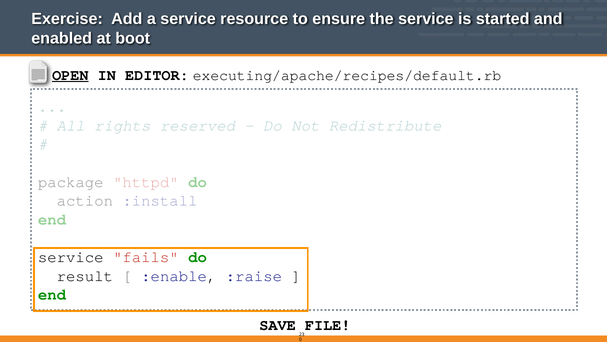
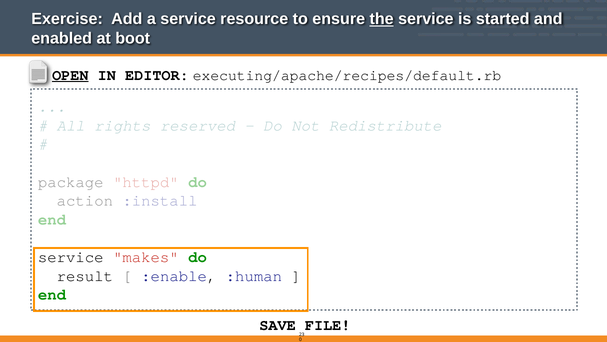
the underline: none -> present (382, 19)
fails: fails -> makes (146, 257)
:raise: :raise -> :human (254, 276)
